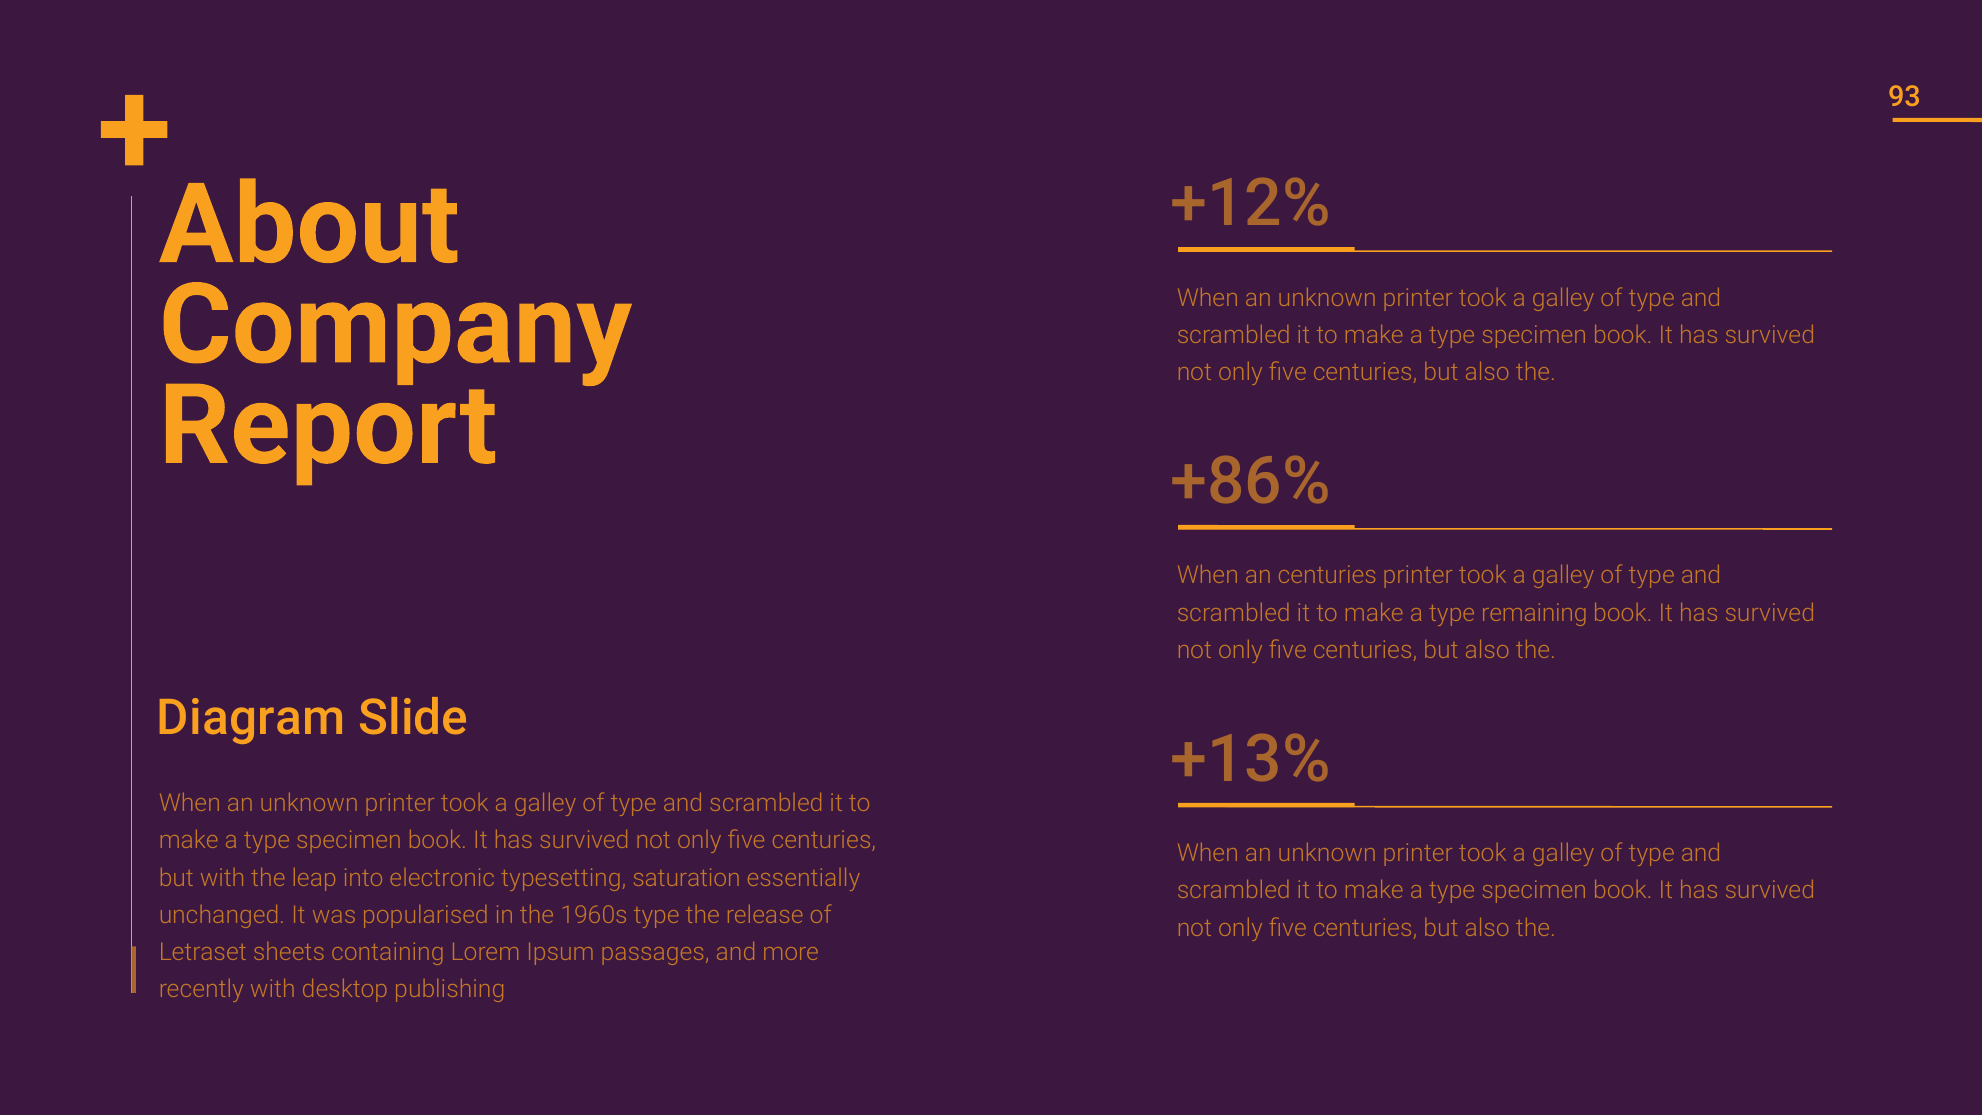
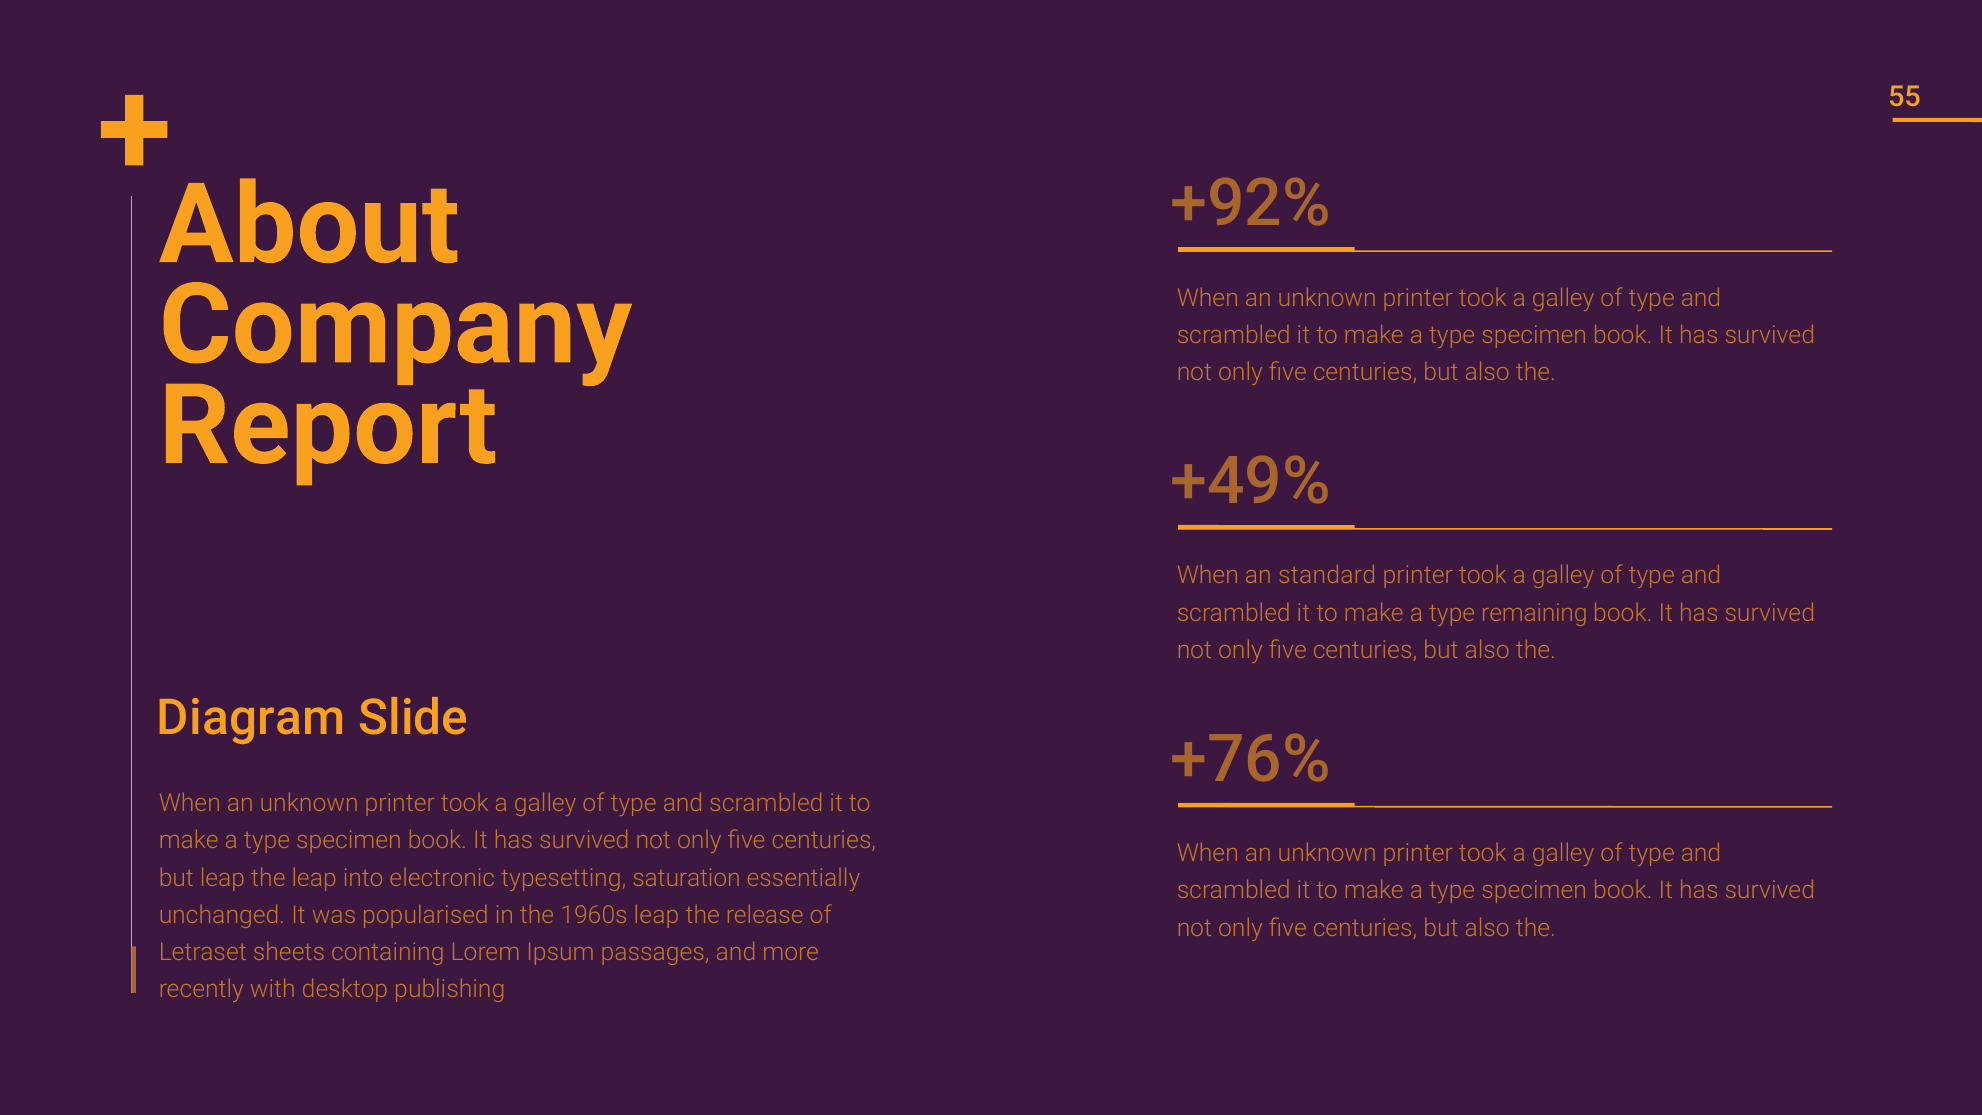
93: 93 -> 55 (1904, 97)
+12%: +12% -> +92% (1251, 204)
+86%: +86% -> +49% (1251, 482)
an centuries: centuries -> standard (1327, 576)
+13%: +13% -> +76% (1251, 759)
but with: with -> leap (222, 878)
1960s type: type -> leap (657, 915)
